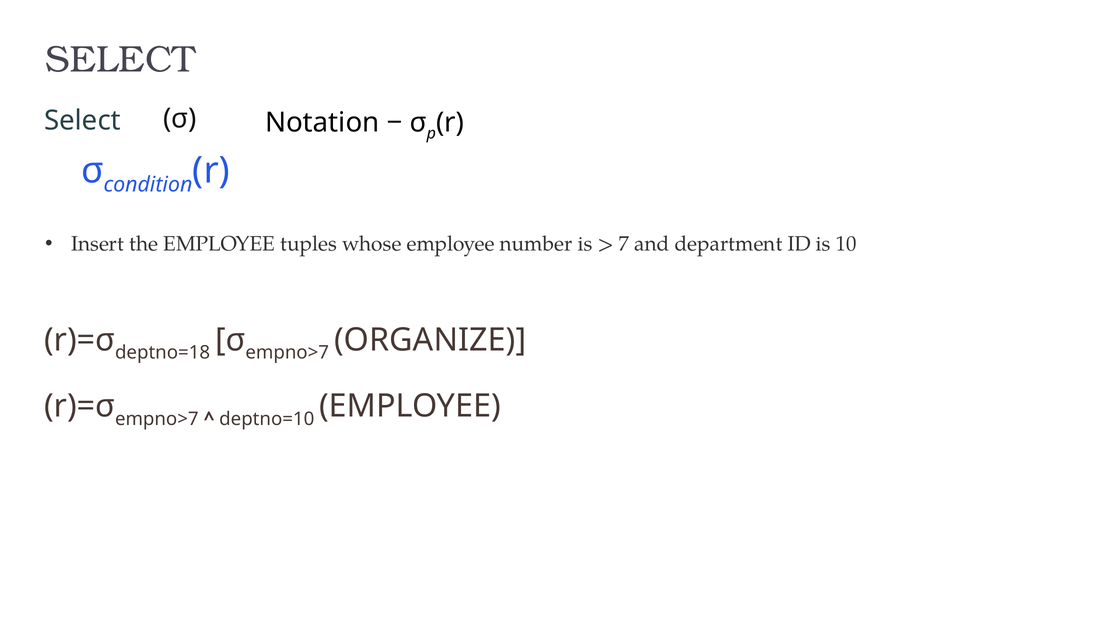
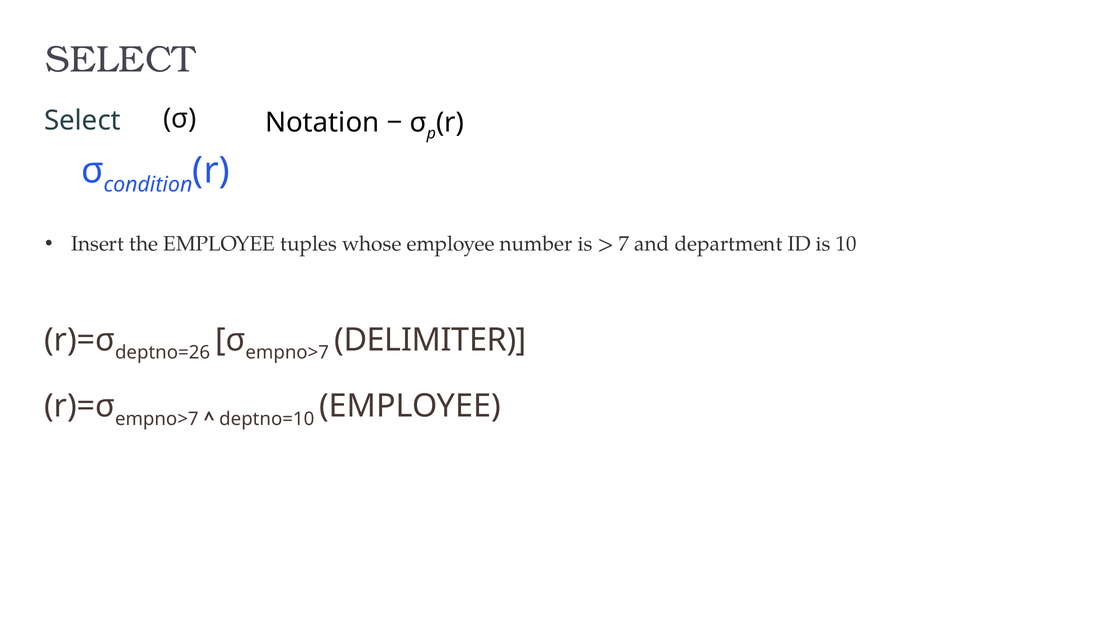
deptno=18: deptno=18 -> deptno=26 (163, 352)
ORGANIZE: ORGANIZE -> DELIMITER (430, 340)
